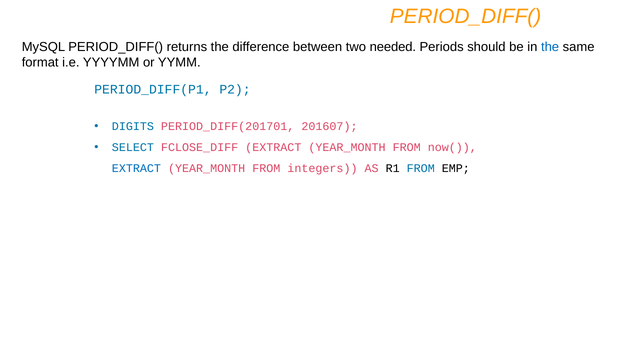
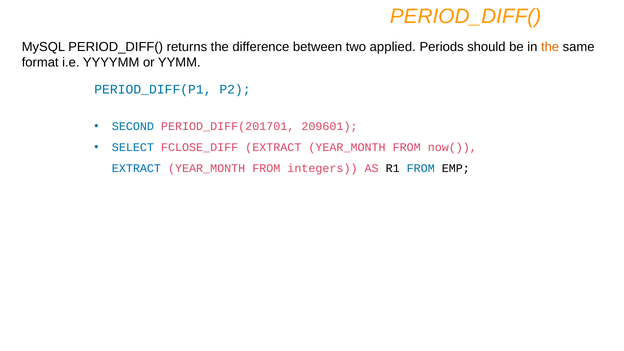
needed: needed -> applied (393, 47)
the colour: blue -> orange (550, 47)
DIGITS: DIGITS -> SECOND (133, 126)
201607: 201607 -> 209601 (329, 126)
